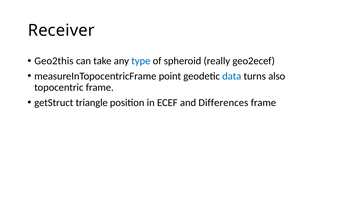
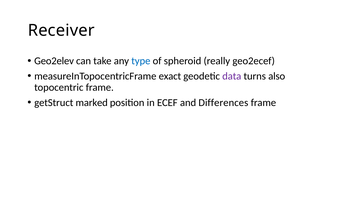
Geo2this: Geo2this -> Geo2elev (54, 61)
point: point -> exact (170, 76)
data colour: blue -> purple (232, 76)
triangle: triangle -> marked (92, 103)
